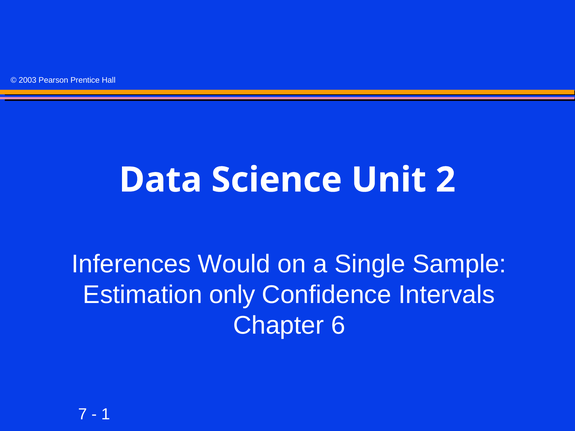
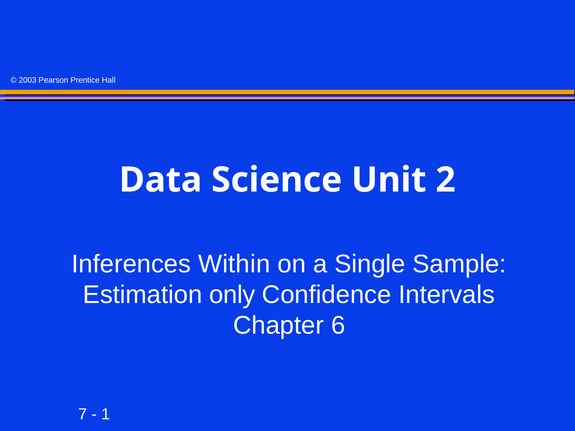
Would: Would -> Within (234, 264)
